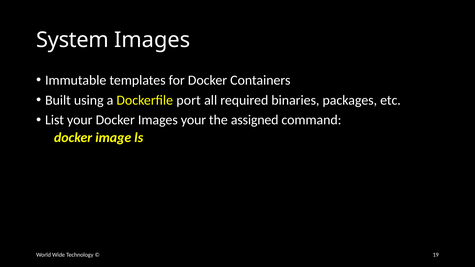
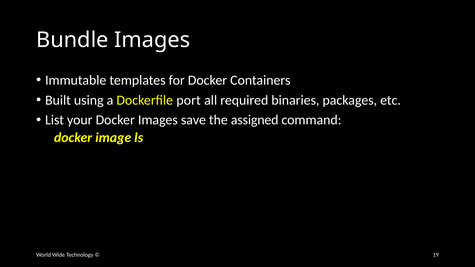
System: System -> Bundle (72, 40)
Images your: your -> save (193, 120)
